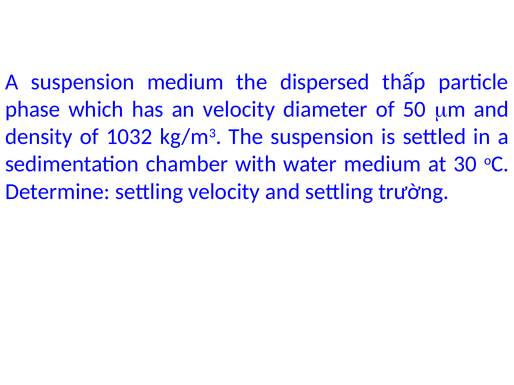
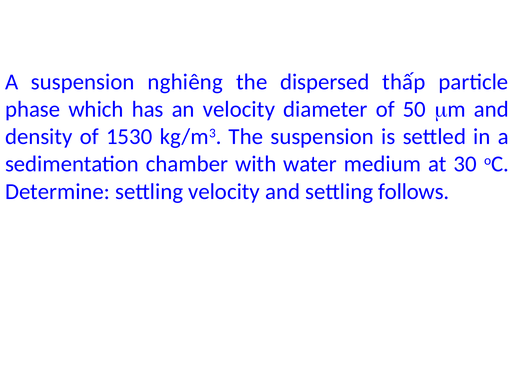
suspension medium: medium -> nghiêng (185, 82)
1032: 1032 -> 1530 (129, 137)
trường: trường -> follows (414, 192)
